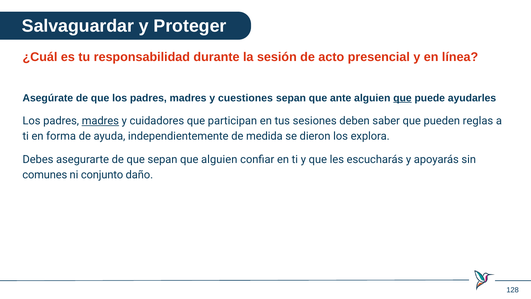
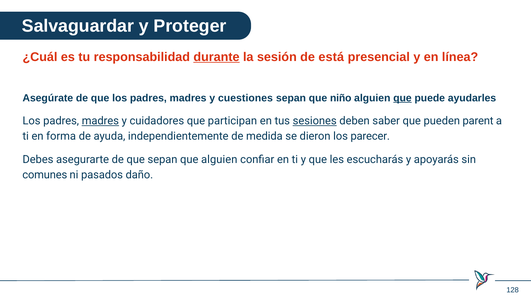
durante underline: none -> present (216, 57)
acto: acto -> está (331, 57)
ante: ante -> niño (341, 98)
sesiones underline: none -> present (315, 121)
reglas: reglas -> parent (478, 121)
explora: explora -> parecer (370, 136)
conjunto: conjunto -> pasados (102, 175)
